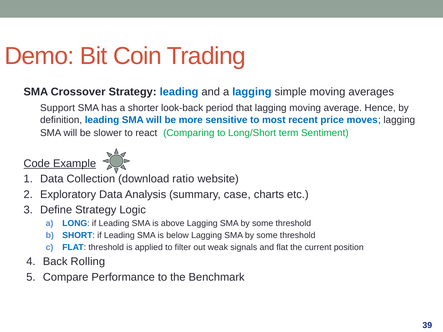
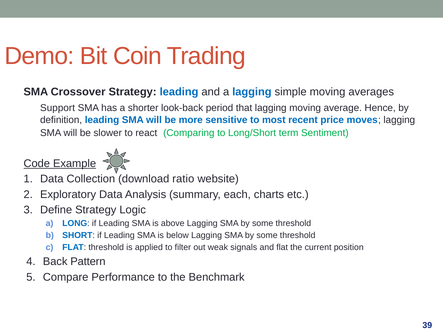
case: case -> each (237, 195)
Rolling: Rolling -> Pattern (88, 262)
